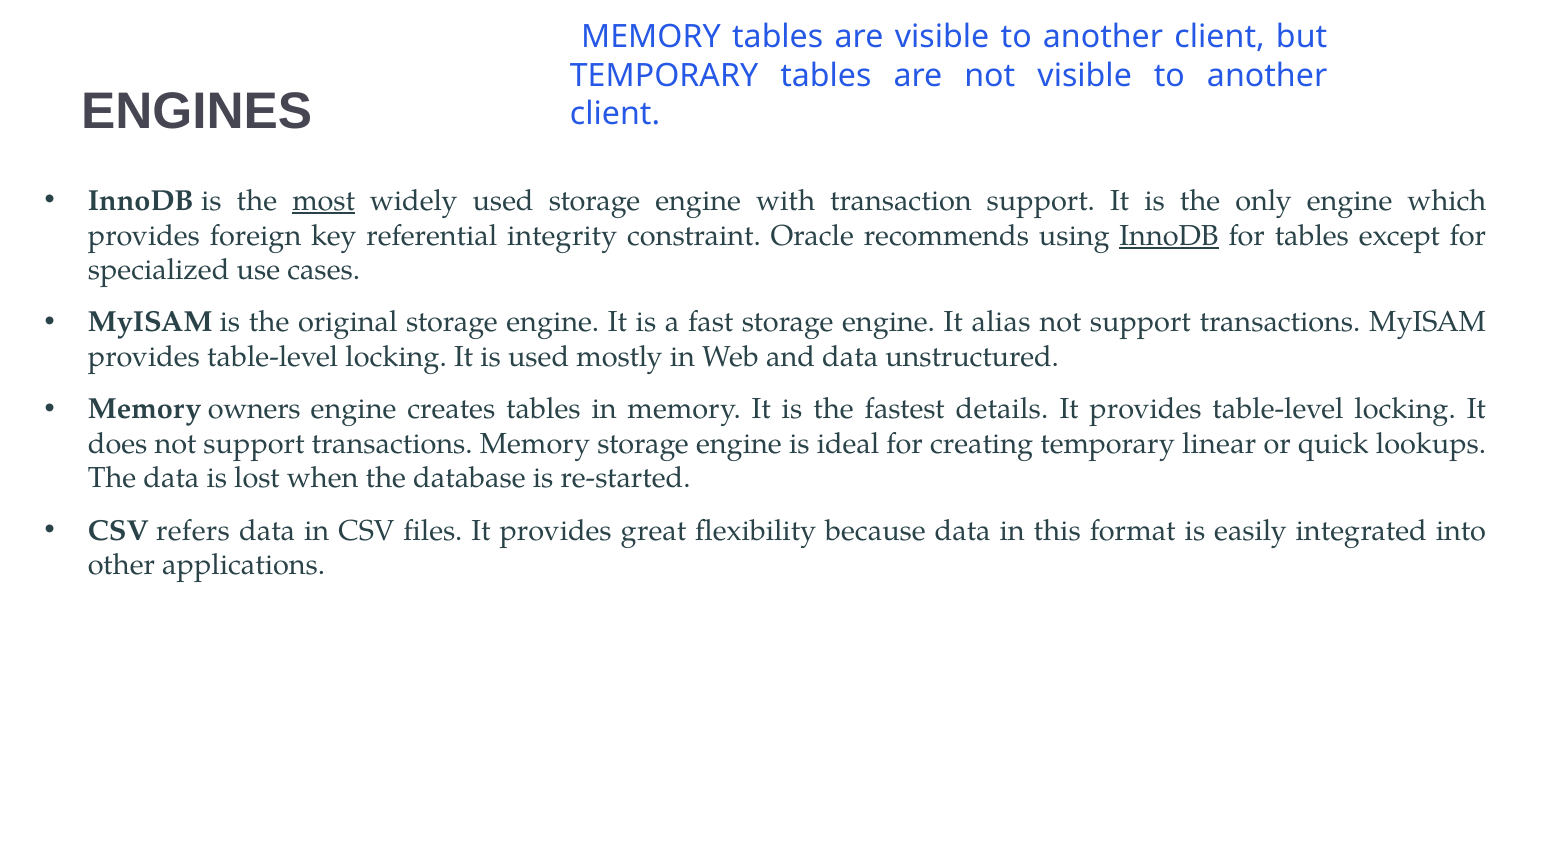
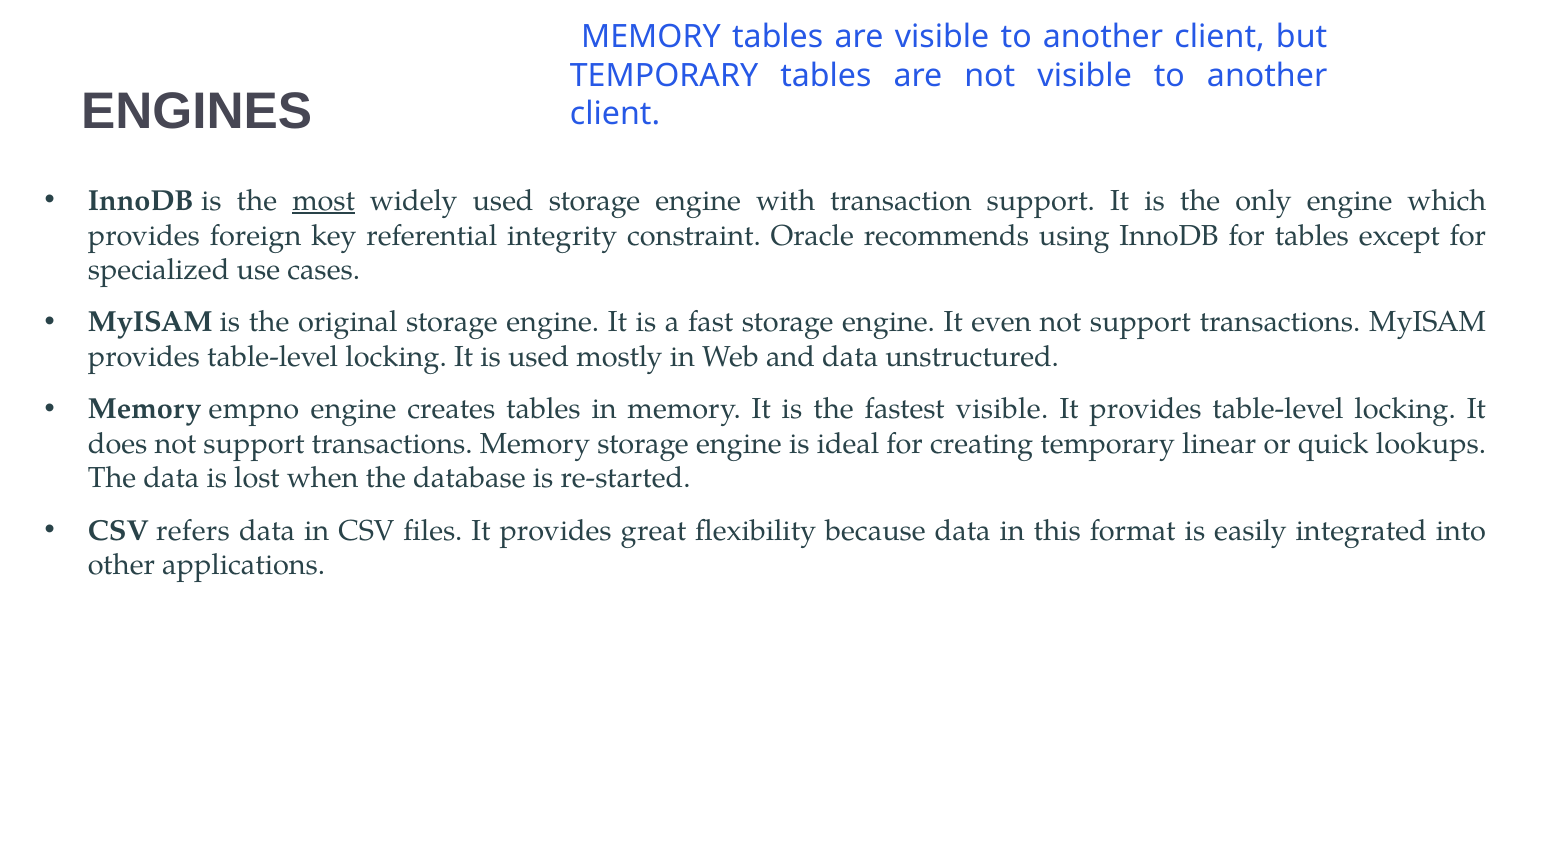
InnoDB underline: present -> none (1169, 236)
alias: alias -> even (1001, 322)
owners: owners -> empno (254, 409)
fastest details: details -> visible (1002, 409)
